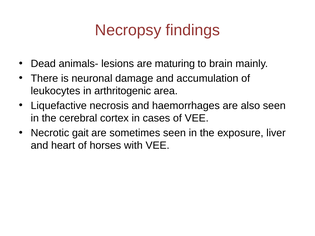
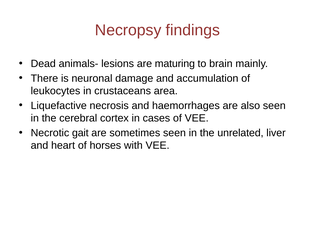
arthritogenic: arthritogenic -> crustaceans (123, 91)
exposure: exposure -> unrelated (240, 133)
